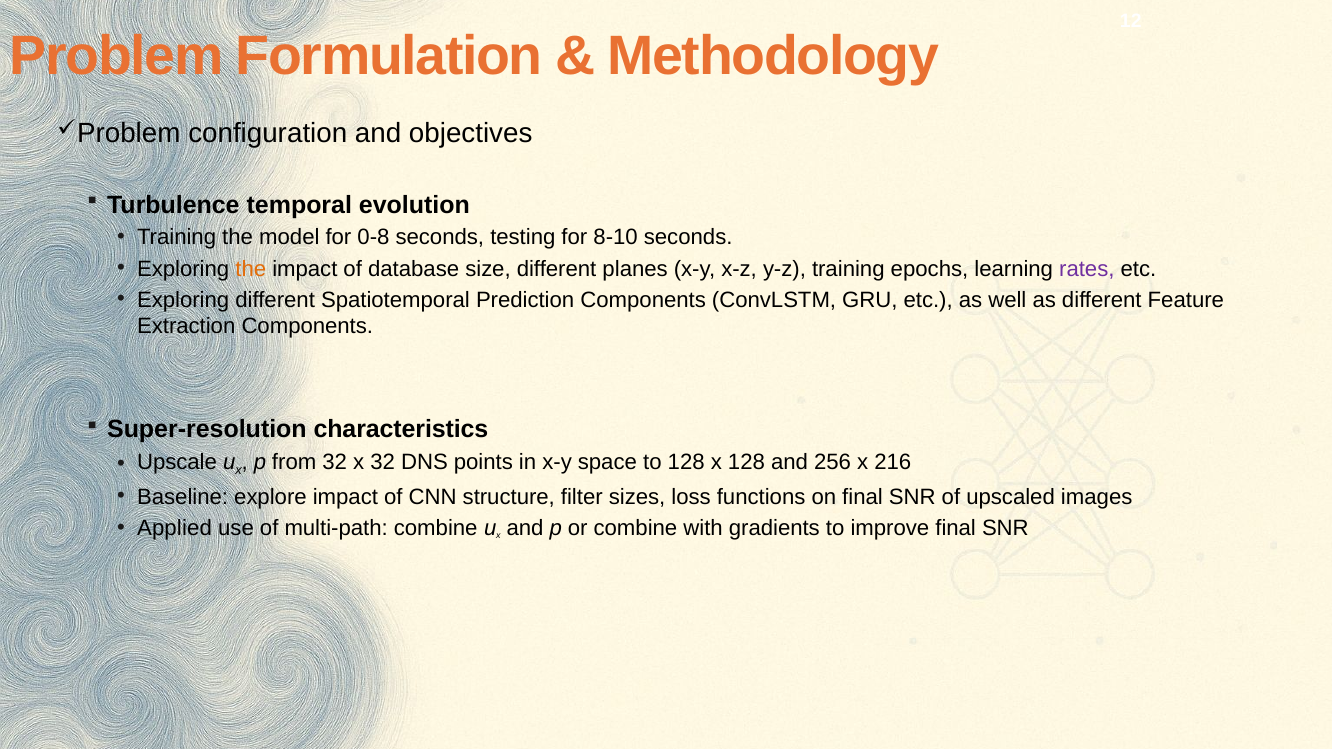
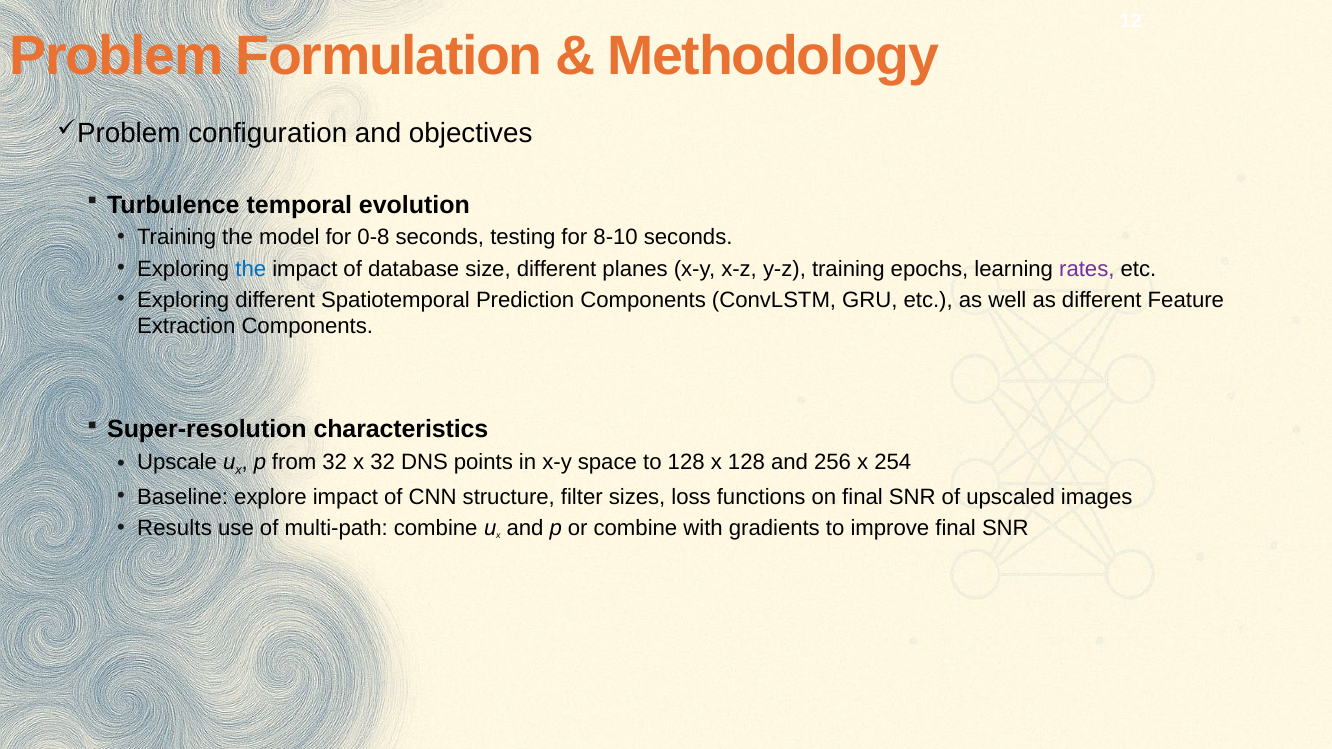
the colour: orange -> blue (251, 269)
216: 216 -> 254 (893, 462)
Applied: Applied -> Results (174, 528)
